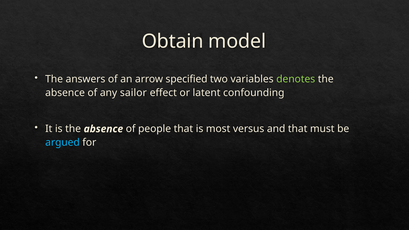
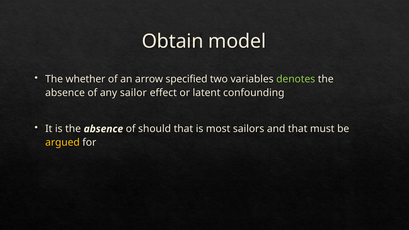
answers: answers -> whether (86, 79)
people: people -> should (155, 129)
versus: versus -> sailors (249, 129)
argued colour: light blue -> yellow (62, 142)
